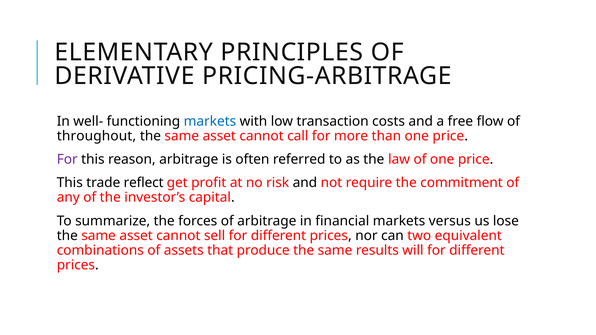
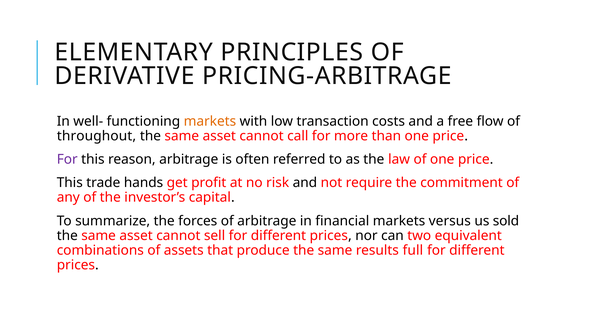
markets colour: blue -> orange (210, 121)
reflect: reflect -> hands (144, 183)
lose: lose -> sold (506, 221)
will: will -> full (413, 250)
